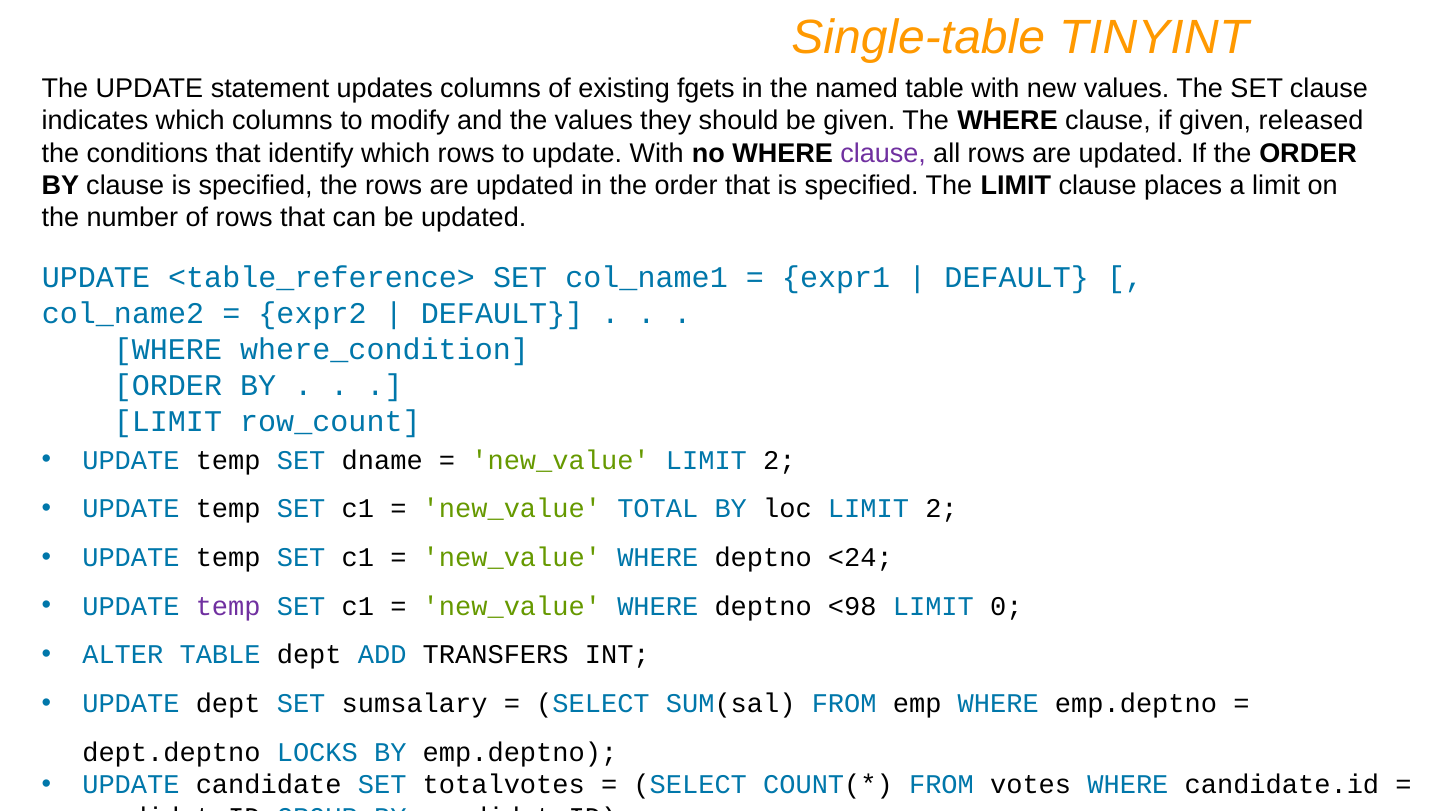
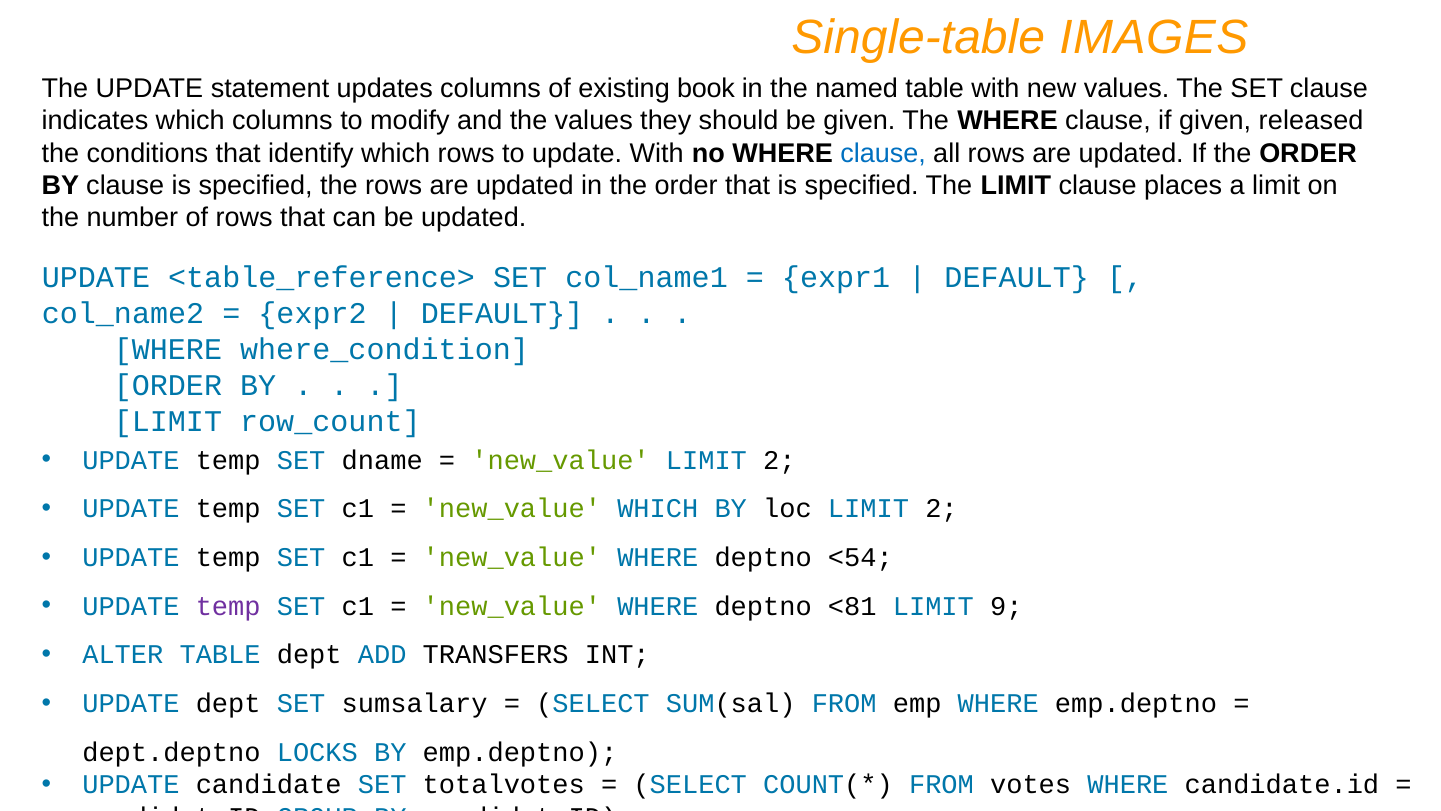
TINYINT: TINYINT -> IMAGES (1154, 38)
fgets: fgets -> book (706, 88)
clause colour: purple -> blue (883, 153)
new_value TOTAL: TOTAL -> WHICH (658, 509)
<24: <24 -> <54 (860, 557)
<98: <98 -> <81 (852, 606)
0: 0 -> 9 (1006, 606)
